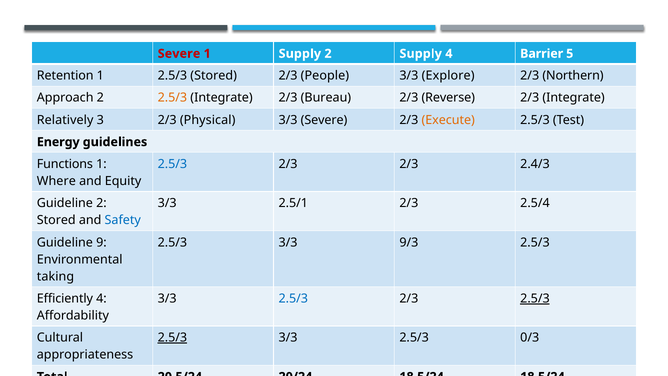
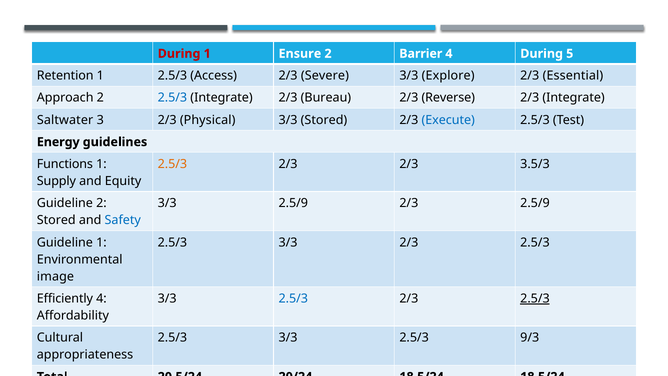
Severe: Severe -> During (179, 54)
1 Supply: Supply -> Ensure (300, 54)
2 Supply: Supply -> Barrier (421, 54)
4 Barrier: Barrier -> During (542, 54)
2.5/3 Stored: Stored -> Access (214, 76)
People: People -> Severe (325, 76)
Northern: Northern -> Essential (573, 76)
2.5/3 colour: orange -> blue (172, 98)
Relatively: Relatively -> Saltwater (65, 120)
3/3 Severe: Severe -> Stored (324, 120)
Execute colour: orange -> blue (448, 120)
2.5/3 colour: blue -> orange (172, 164)
2.4/3: 2.4/3 -> 3.5/3 (535, 164)
Where: Where -> Supply (56, 181)
3/3 2.5/1: 2.5/1 -> 2.5/9 (293, 203)
2/3 2.5/4: 2.5/4 -> 2.5/9 (535, 203)
Guideline 9: 9 -> 1 (101, 242)
3/3 9/3: 9/3 -> 2/3 (409, 242)
taking: taking -> image (55, 276)
2.5/3 underline: present -> none (172, 337)
0/3: 0/3 -> 9/3 (530, 337)
